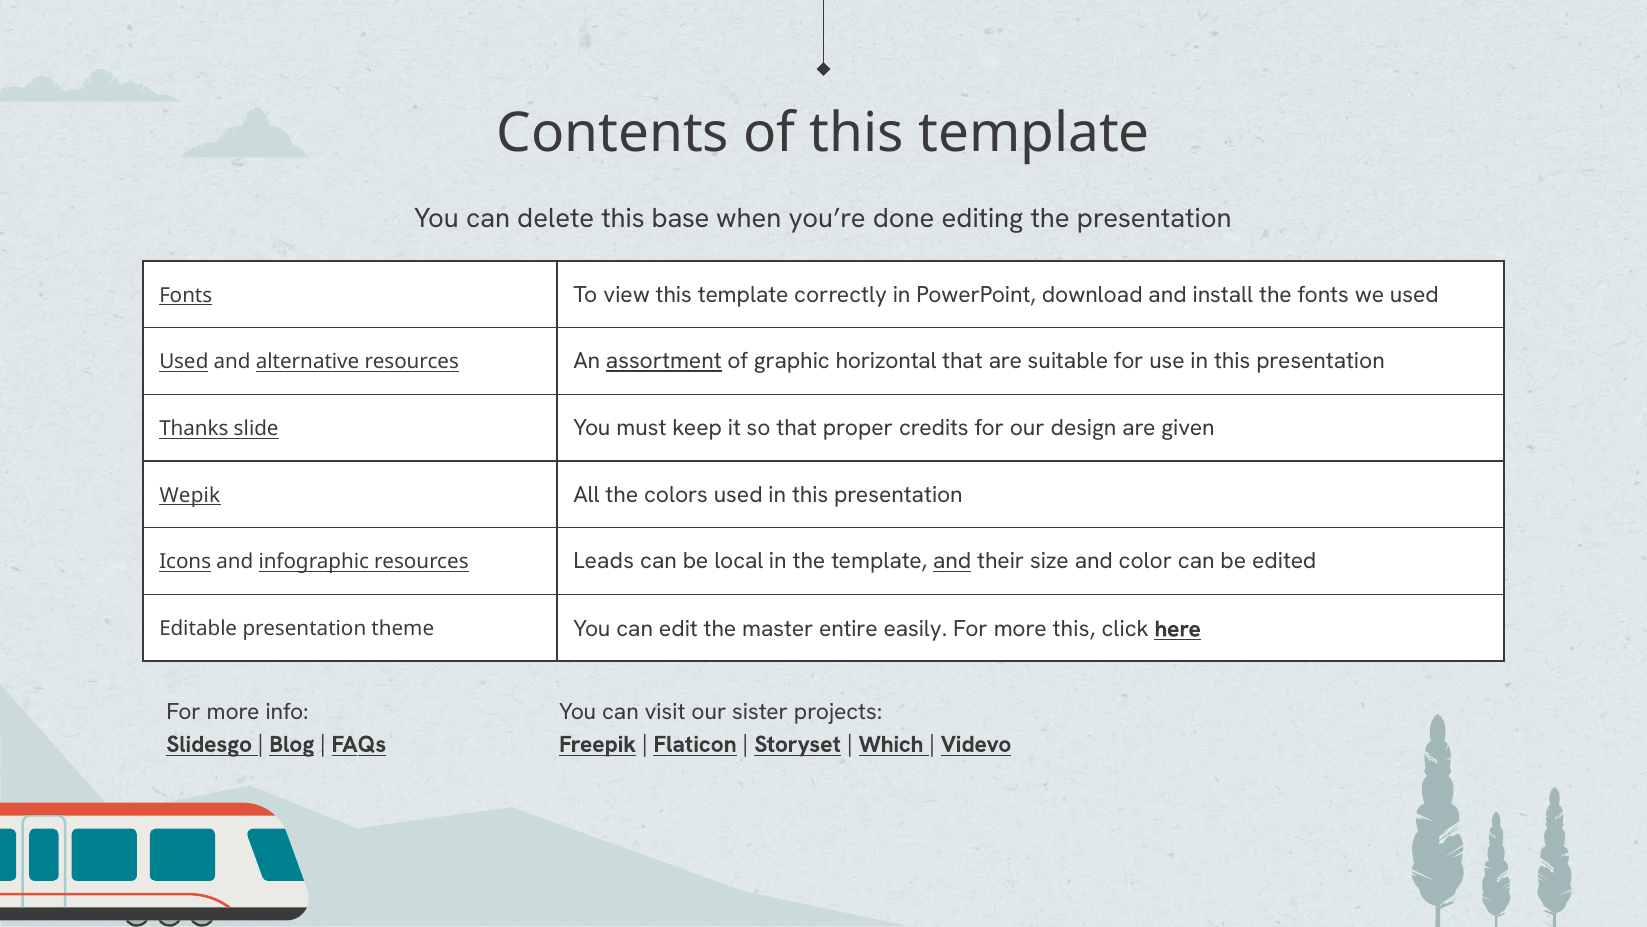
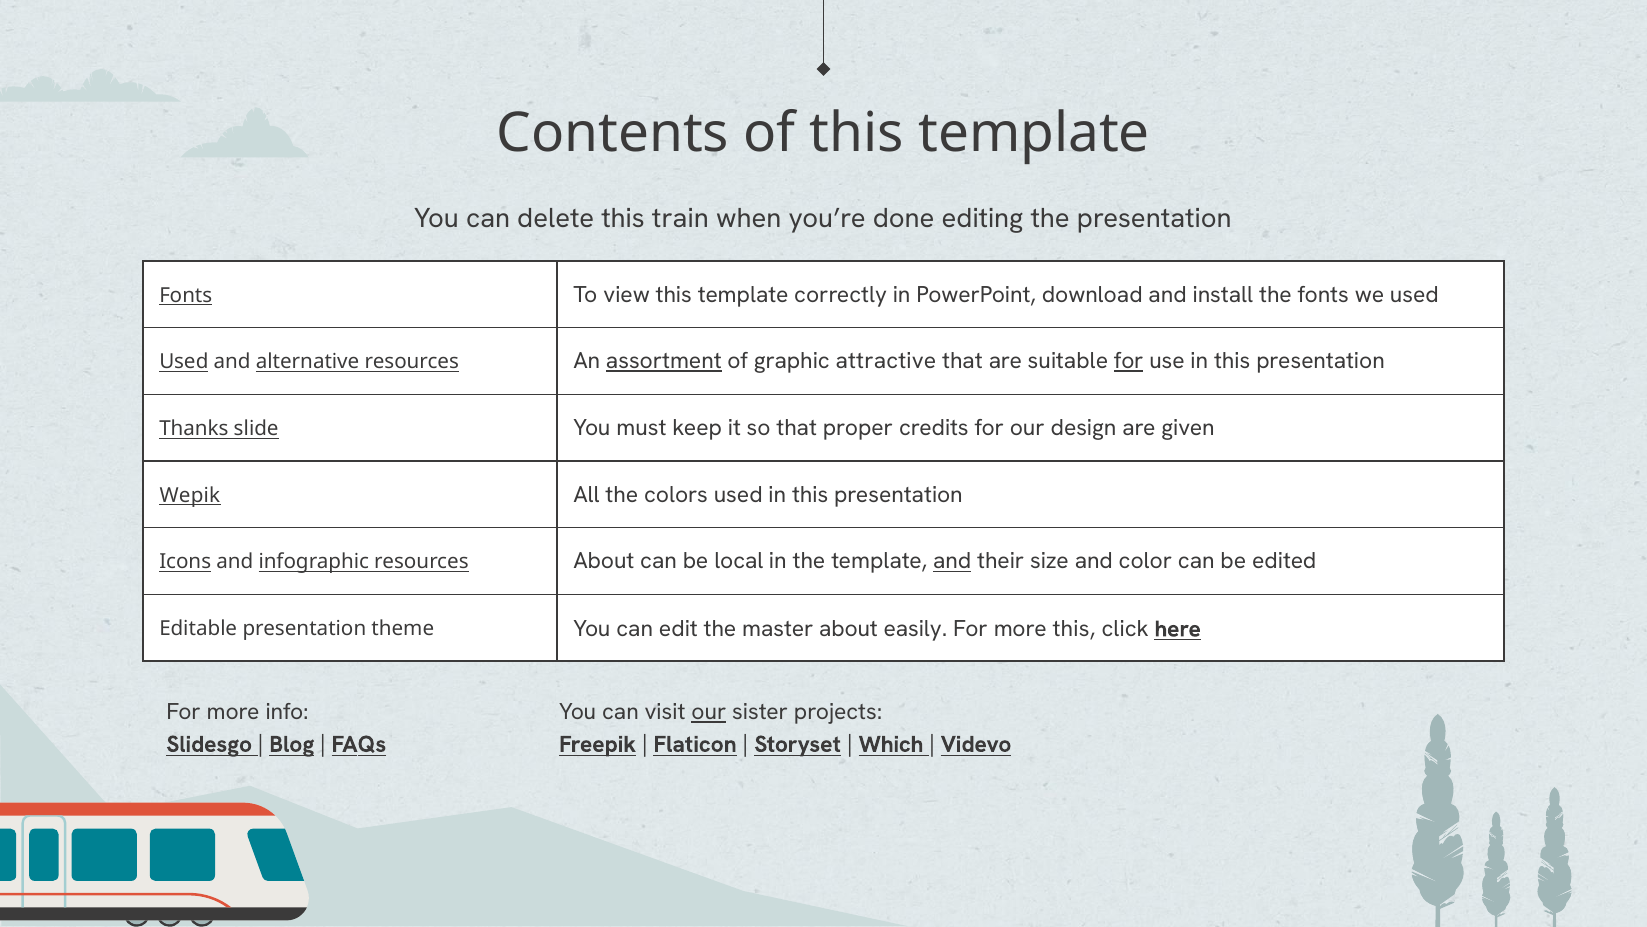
base: base -> train (680, 218)
horizontal: horizontal -> attractive (886, 361)
for underline: none -> present (1129, 361)
resources Leads: Leads -> About (604, 561)
master entire: entire -> about (848, 629)
our underline: none -> present (709, 712)
